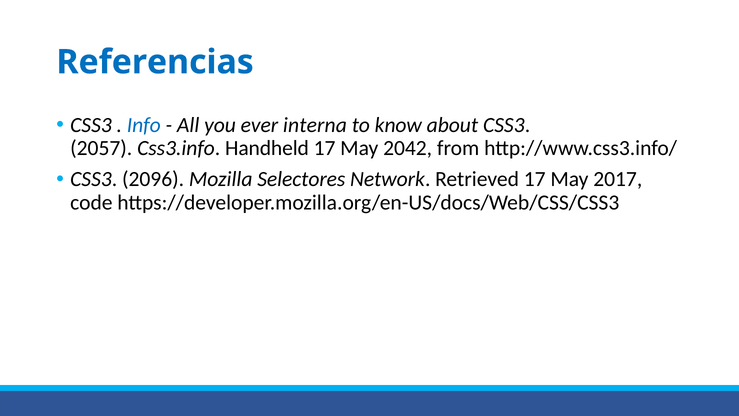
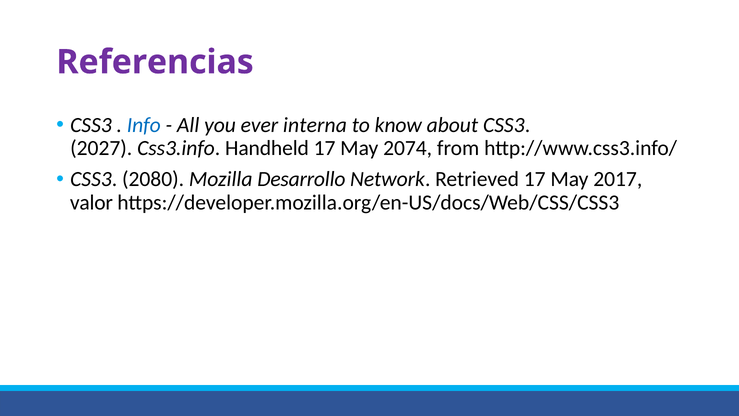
Referencias colour: blue -> purple (155, 62)
2057: 2057 -> 2027 (101, 148)
2042: 2042 -> 2074 (408, 148)
2096: 2096 -> 2080 (153, 179)
Selectores: Selectores -> Desarrollo (301, 179)
code: code -> valor (91, 202)
